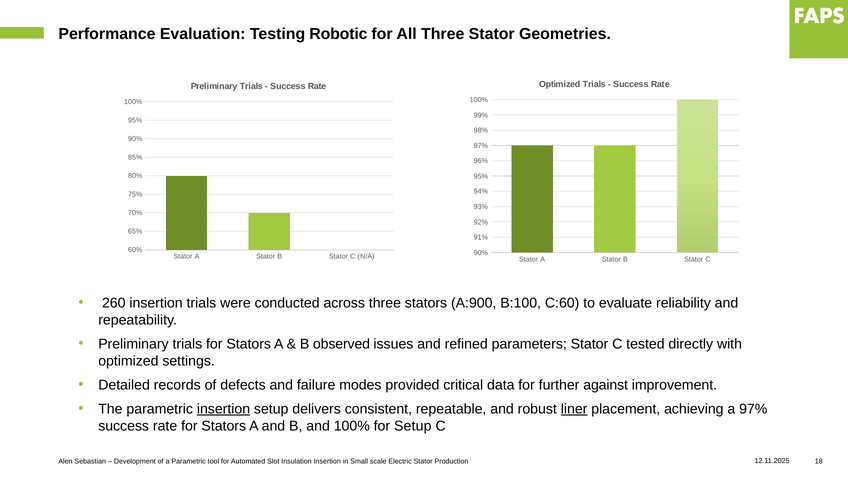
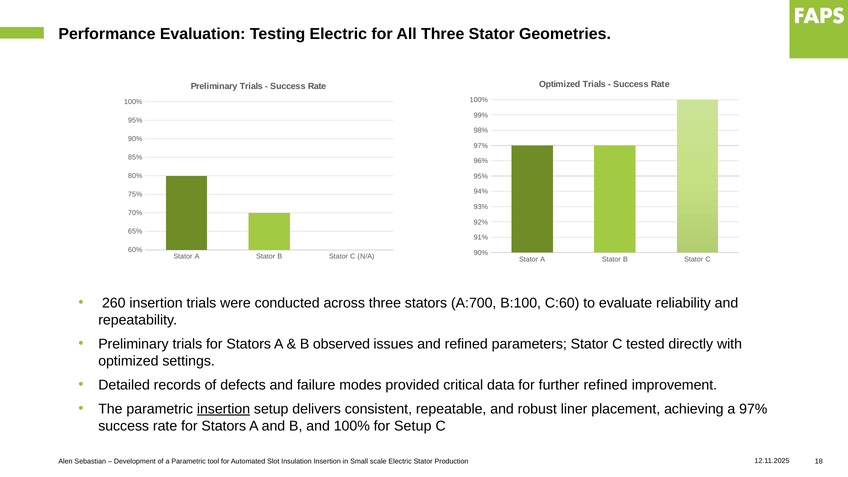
Testing Robotic: Robotic -> Electric (338, 34)
A:900: A:900 -> A:700 (474, 303)
further against: against -> refined (606, 385)
liner underline: present -> none (574, 409)
